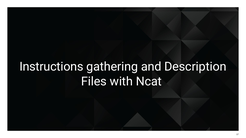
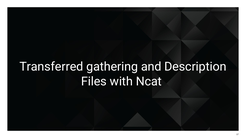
Instructions: Instructions -> Transferred (51, 67)
